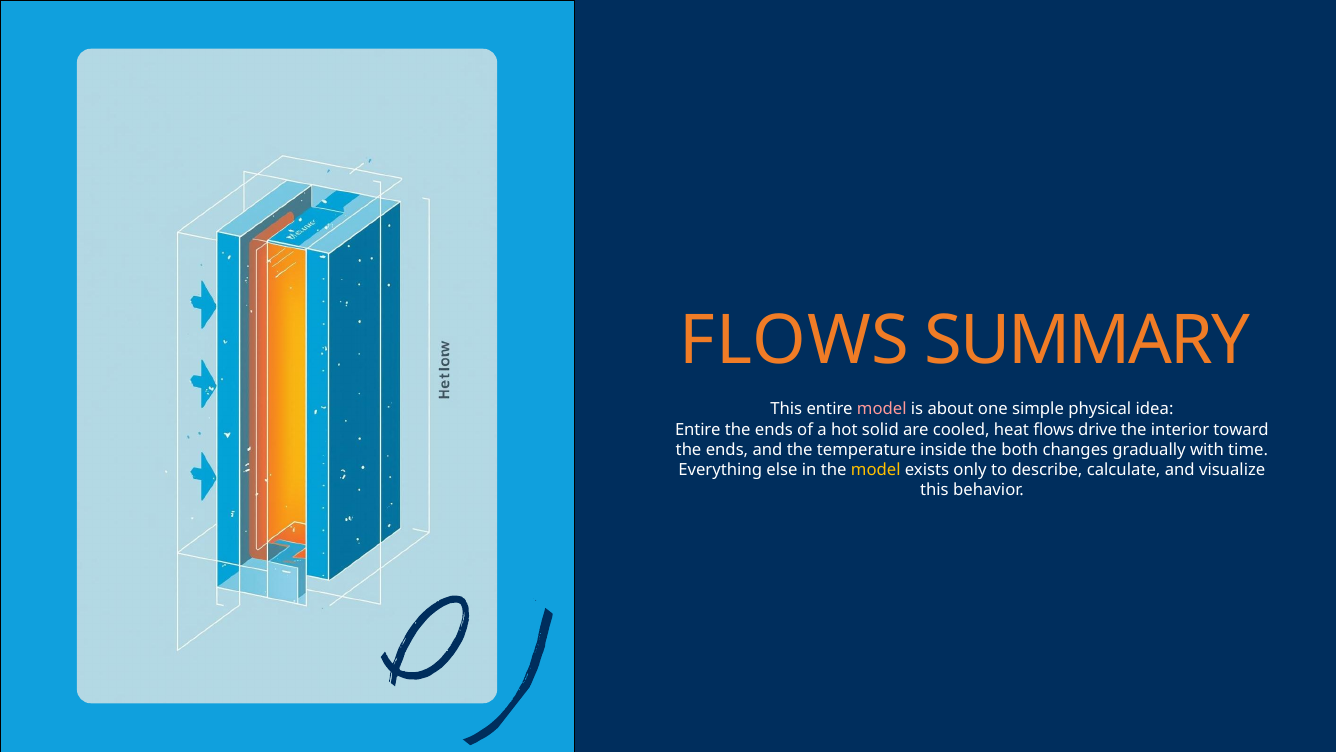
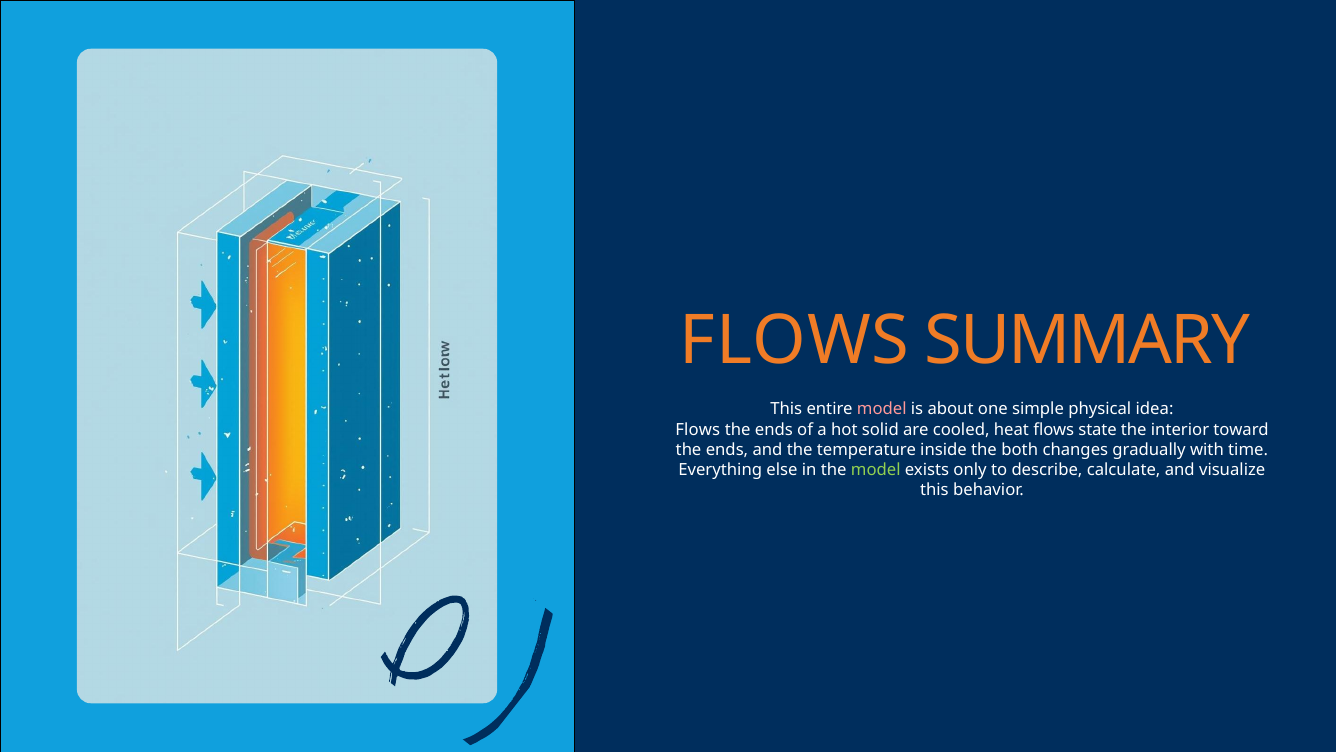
Entire: Entire -> Flows (698, 429)
drive: drive -> state (1098, 429)
model colour: yellow -> light green (876, 469)
